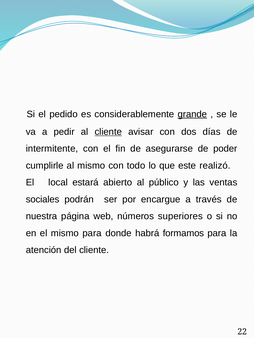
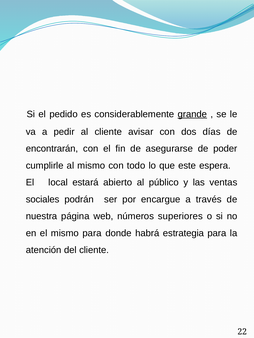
cliente underline: present -> none (108, 132)
intermitente: intermitente -> encontrarán (52, 149)
realizó: realizó -> espera (215, 166)
formamos: formamos -> estrategia (183, 234)
